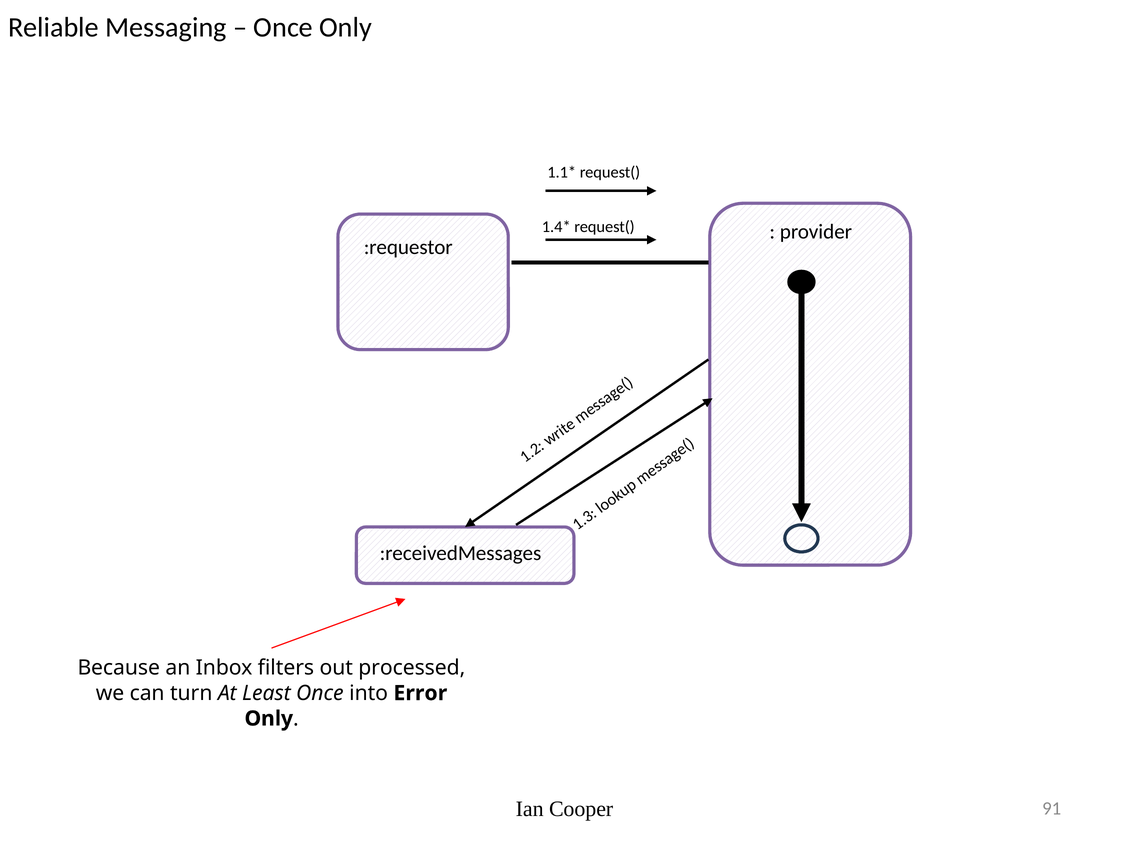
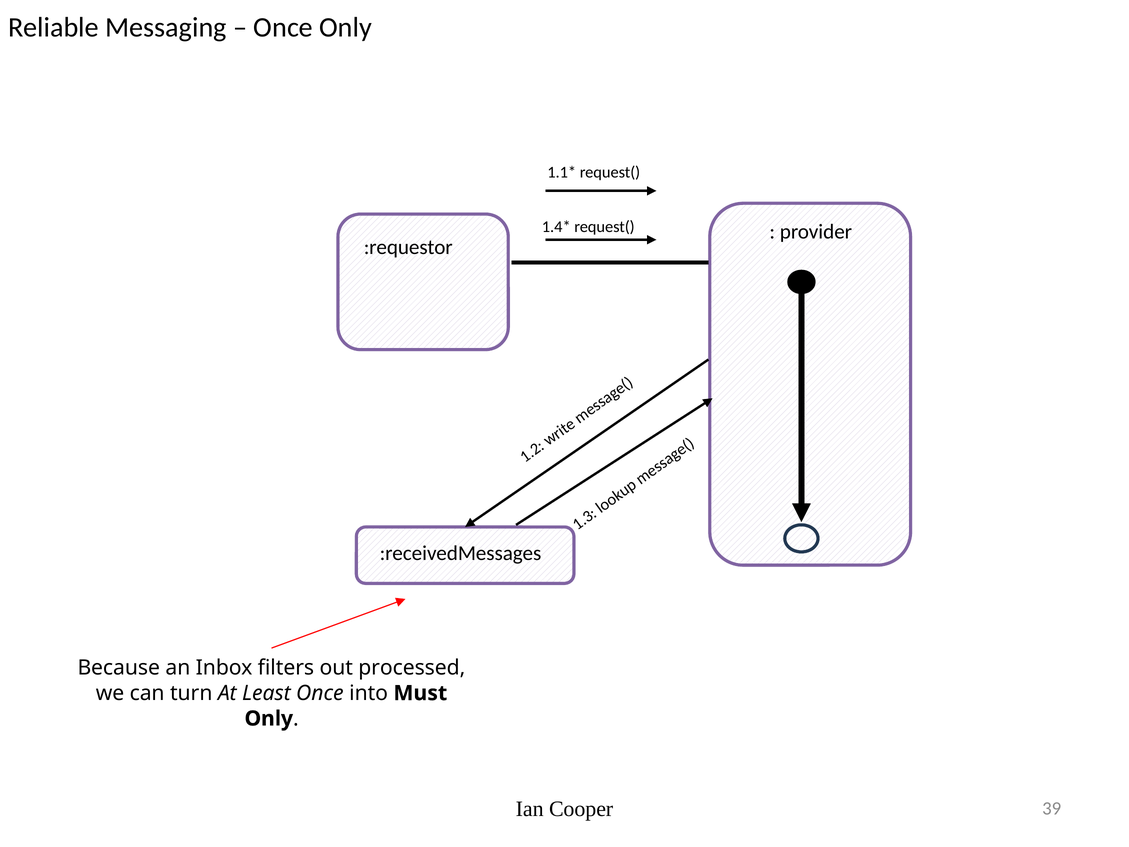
Error: Error -> Must (420, 693)
91: 91 -> 39 (1052, 808)
